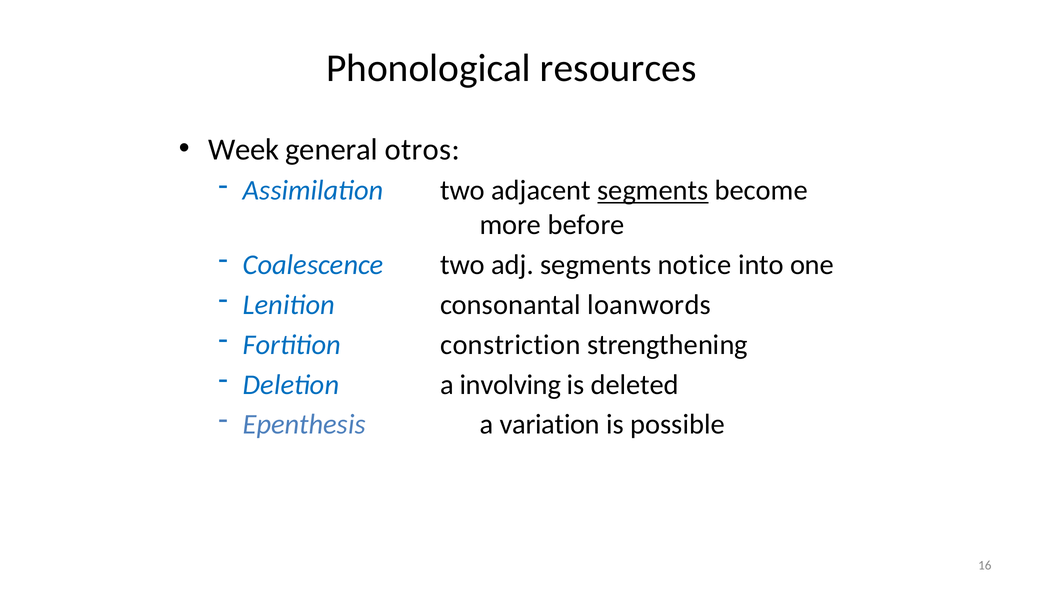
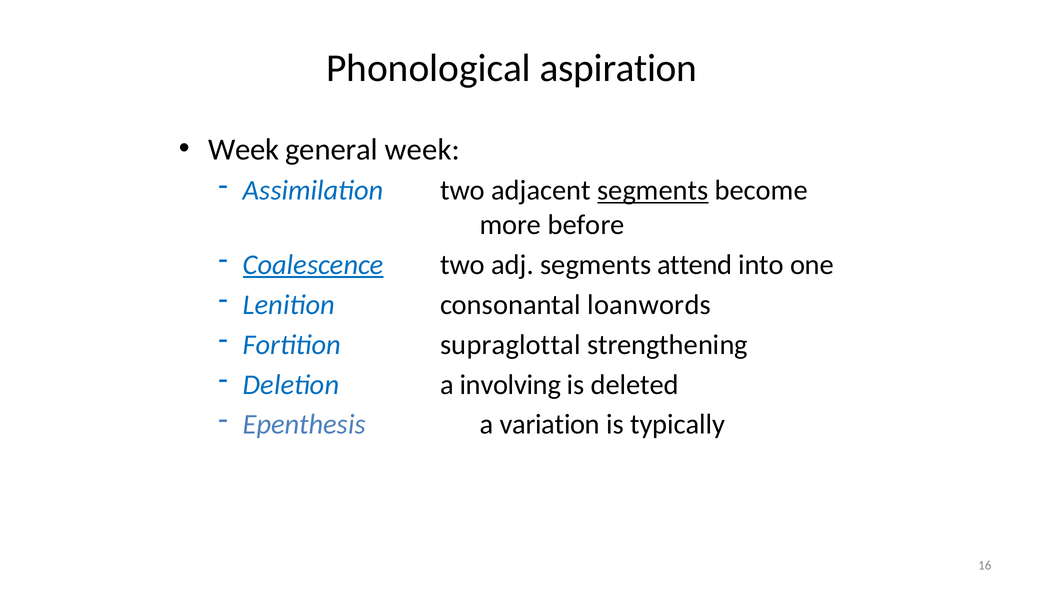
resources: resources -> aspiration (618, 68)
general otros: otros -> week (422, 149)
Coalescence underline: none -> present (313, 265)
notice: notice -> attend (695, 265)
constriction: constriction -> supraglottal (510, 344)
possible: possible -> typically (678, 424)
